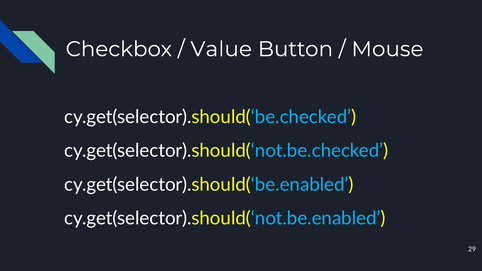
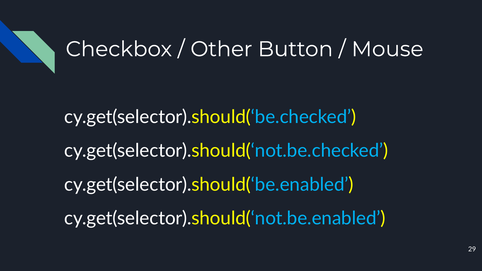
Value: Value -> Other (221, 49)
